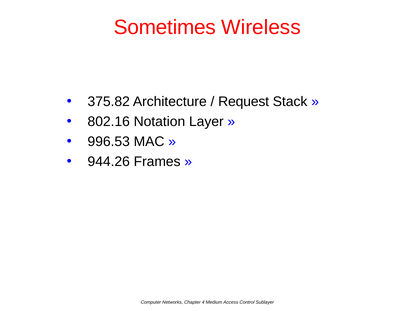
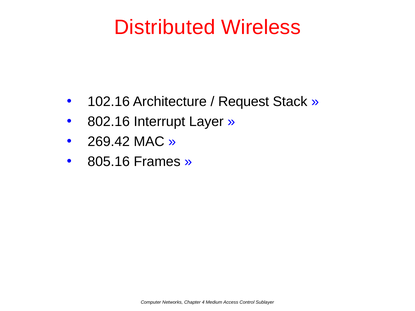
Sometimes: Sometimes -> Distributed (165, 27)
375.82: 375.82 -> 102.16 (109, 102)
Notation: Notation -> Interrupt (159, 122)
996.53: 996.53 -> 269.42 (109, 142)
944.26: 944.26 -> 805.16 (109, 162)
